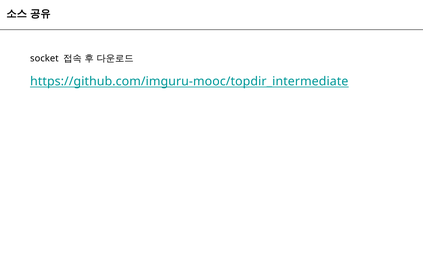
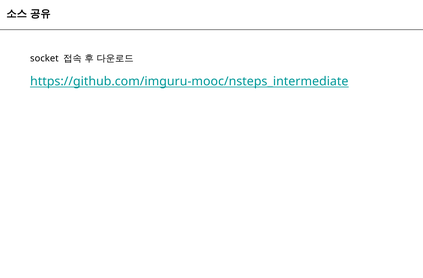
https://github.com/imguru-mooc/topdir_intermediate: https://github.com/imguru-mooc/topdir_intermediate -> https://github.com/imguru-mooc/nsteps_intermediate (189, 81)
